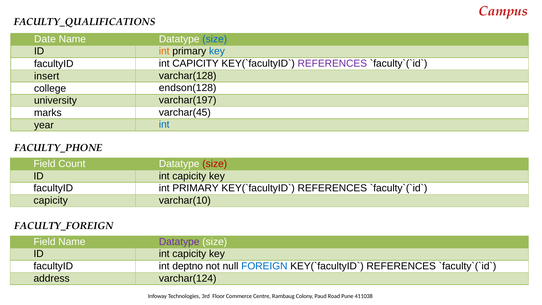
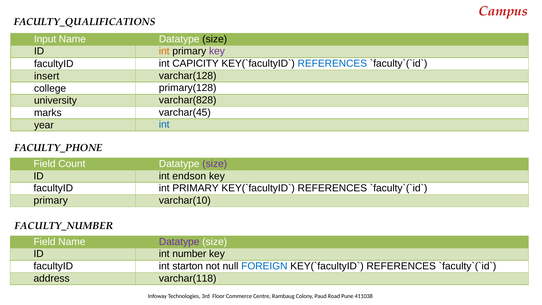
Date: Date -> Input (45, 39)
size colour: blue -> black (215, 39)
key colour: blue -> purple (217, 51)
REFERENCES colour: purple -> blue (332, 63)
endson(128: endson(128 -> primary(128 (188, 88)
varchar(197: varchar(197 -> varchar(828 (188, 100)
size colour: red -> purple (215, 164)
capicity: capicity -> endson (189, 176)
capicity: capicity -> primary (51, 200)
FACULTY_FOREIGN: FACULTY_FOREIGN -> FACULTY_NUMBER (64, 226)
capicity: capicity -> number (189, 254)
deptno: deptno -> starton (188, 266)
varchar(124: varchar(124 -> varchar(118 (188, 278)
